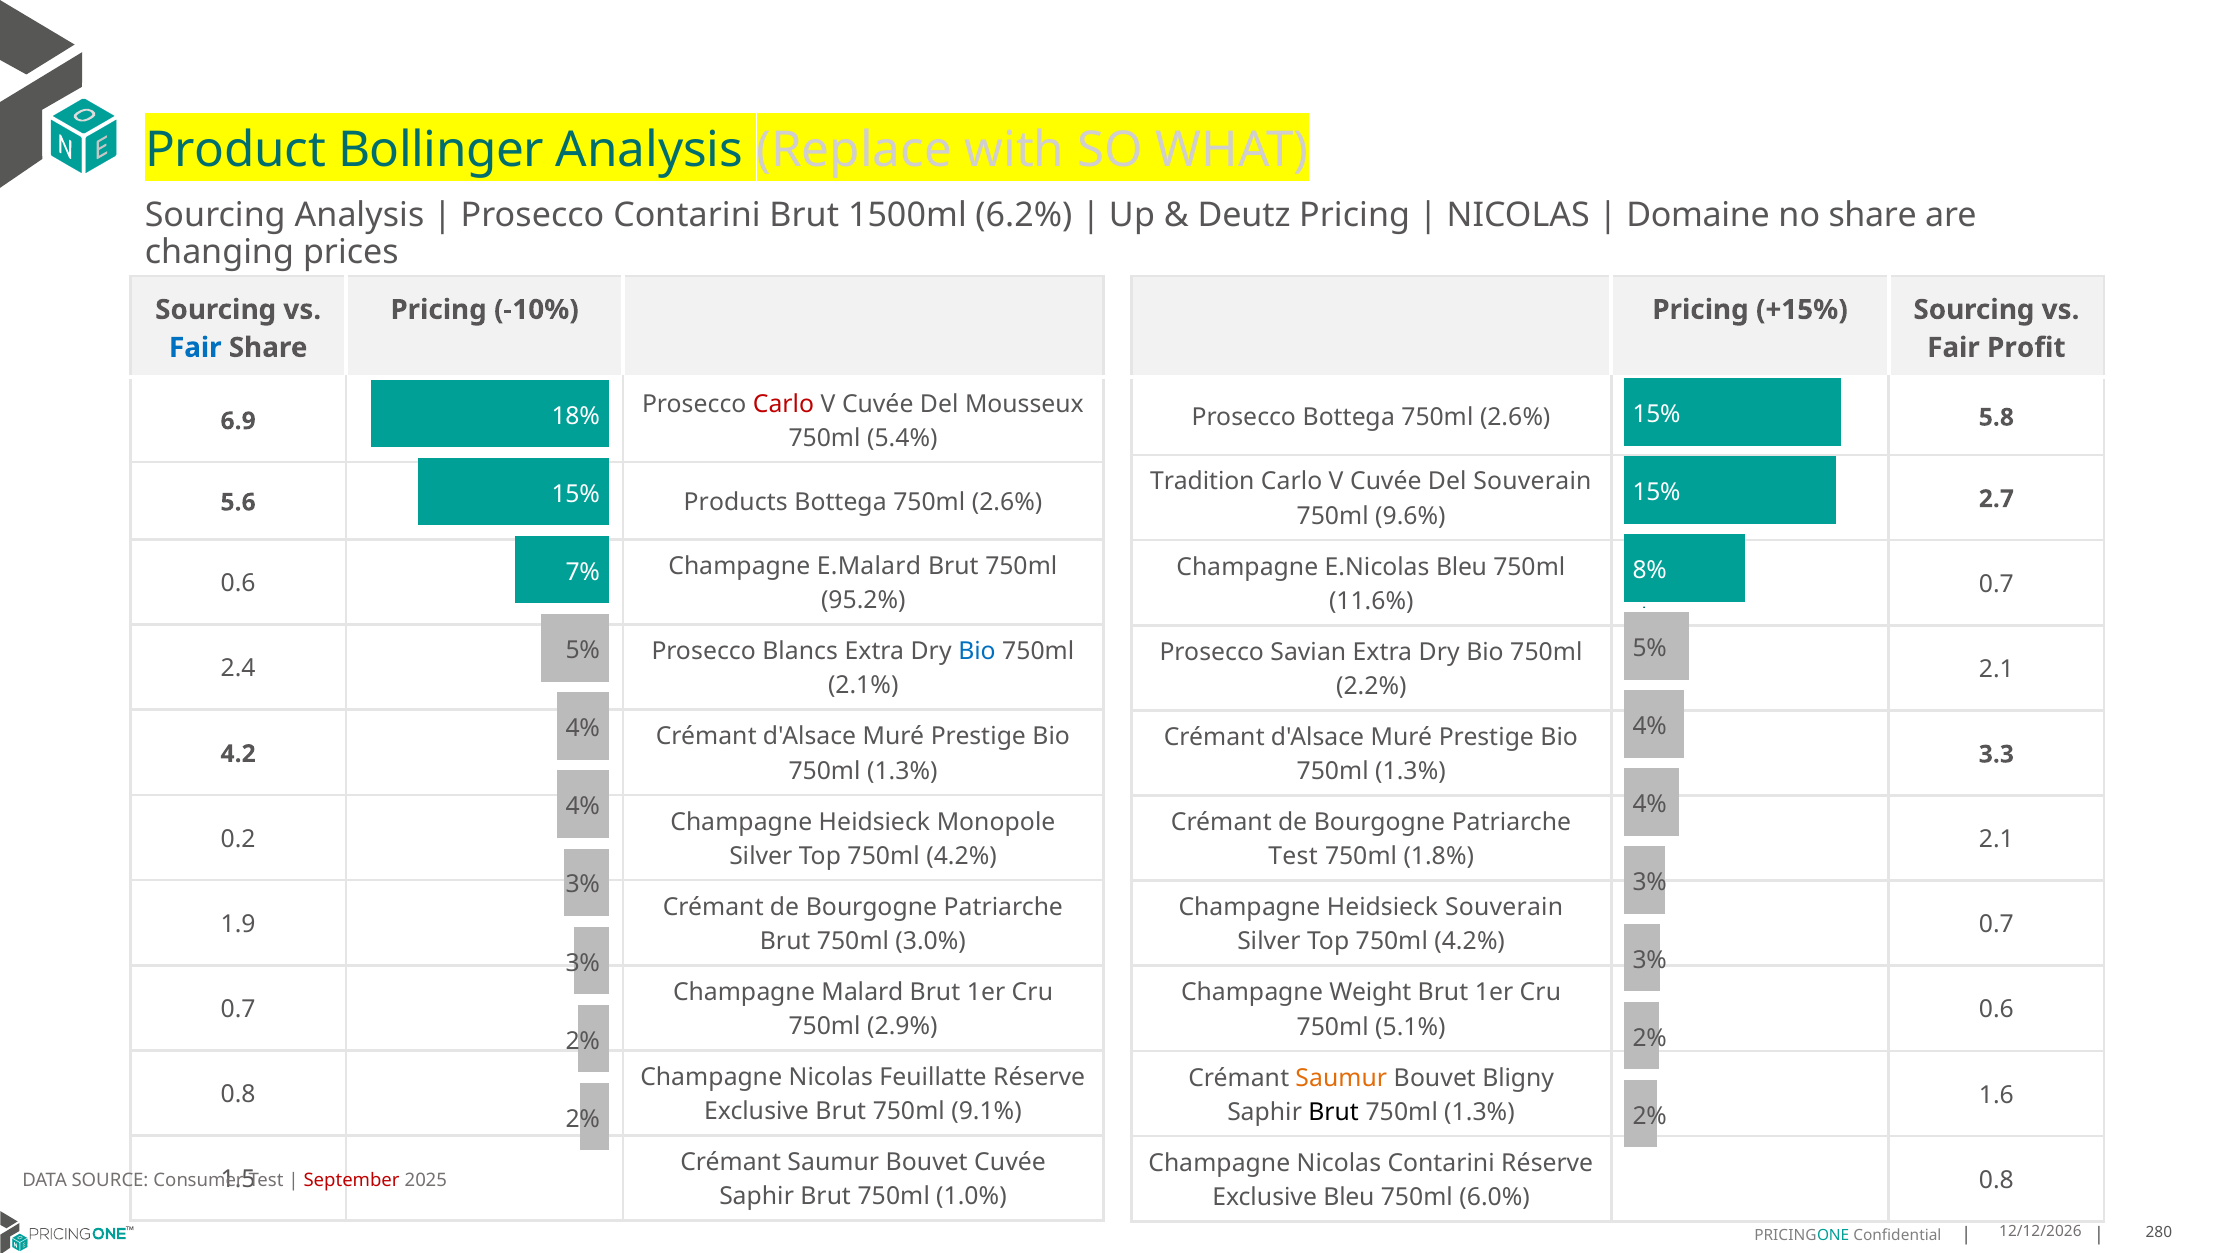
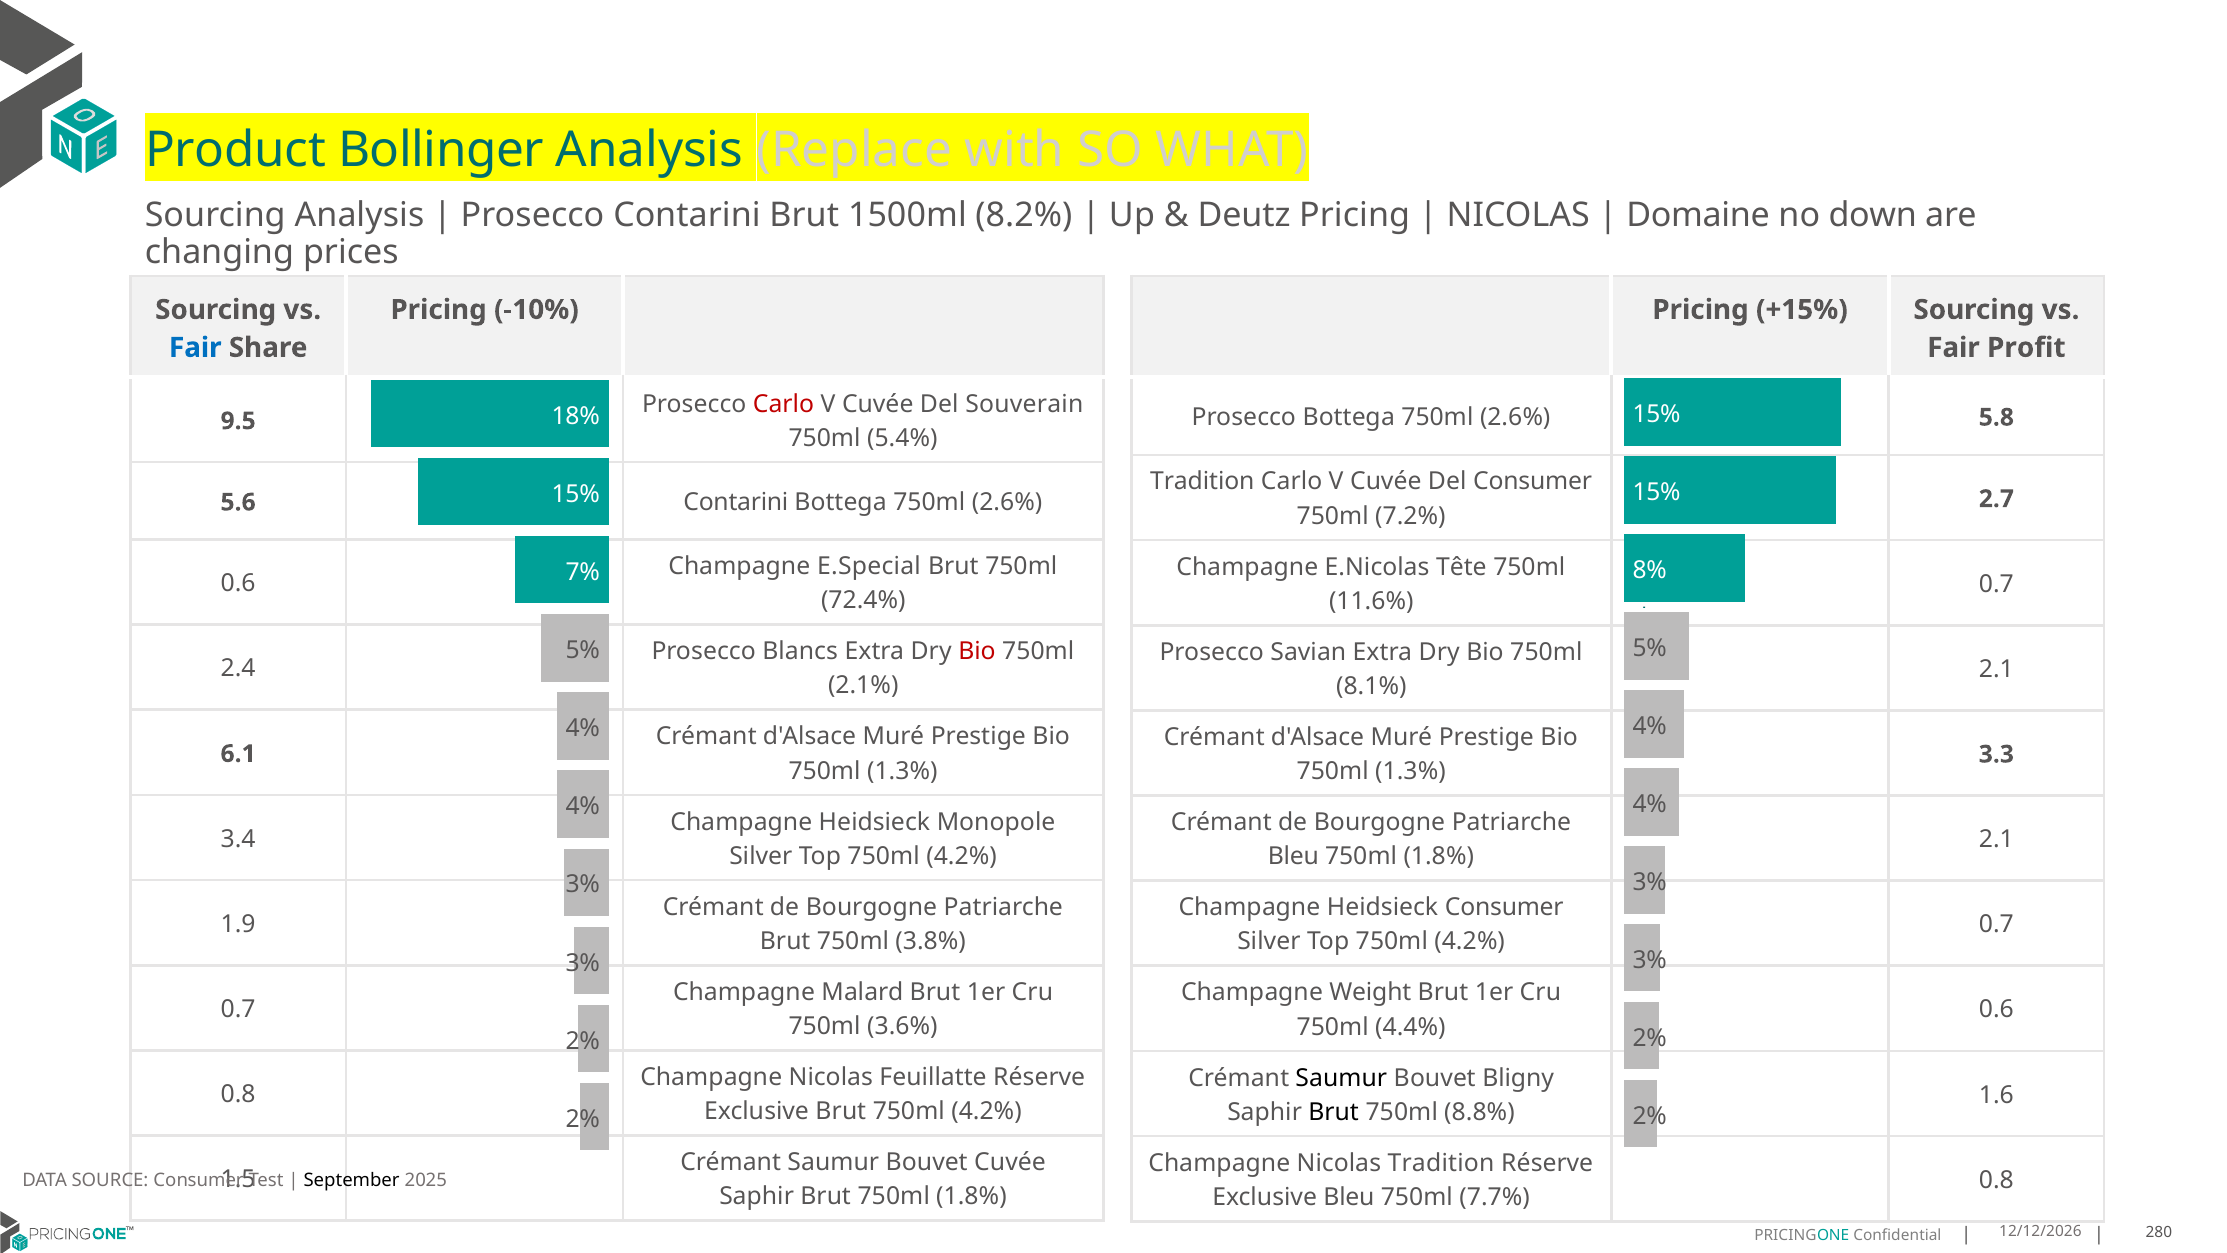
6.2%: 6.2% -> 8.2% (1024, 216)
no share: share -> down (1873, 216)
Mousseux: Mousseux -> Souverain (1024, 404)
6.9: 6.9 -> 9.5 (238, 421)
Del Souverain: Souverain -> Consumer (1533, 482)
5.6 Products: Products -> Contarini (736, 502)
9.6%: 9.6% -> 7.2% (1410, 516)
E.Malard: E.Malard -> E.Special (869, 566)
E.Nicolas Bleu: Bleu -> Tête (1461, 567)
95.2%: 95.2% -> 72.4% (863, 600)
Bio colour: blue -> red (977, 651)
2.2%: 2.2% -> 8.1% (1371, 686)
4.2: 4.2 -> 6.1 (238, 754)
0.2: 0.2 -> 3.4 (238, 839)
Test: Test -> Bleu (1293, 856)
Heidsieck Souverain: Souverain -> Consumer (1504, 907)
3.0%: 3.0% -> 3.8% (931, 941)
2.9%: 2.9% -> 3.6% (902, 1026)
5.1%: 5.1% -> 4.4% (1410, 1027)
Saumur colour: orange -> black (1341, 1078)
Brut 750ml 9.1%: 9.1% -> 4.2% (987, 1111)
1.3%: 1.3% -> 8.8% (1479, 1112)
Nicolas Contarini: Contarini -> Tradition (1441, 1163)
September colour: red -> black (352, 1180)
Brut 750ml 1.0%: 1.0% -> 1.8% (971, 1196)
6.0%: 6.0% -> 7.7% (1495, 1197)
